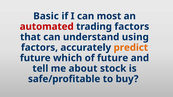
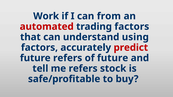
Basic: Basic -> Work (46, 16)
most: most -> from (109, 16)
predict colour: orange -> red (131, 48)
future which: which -> refers (68, 58)
me about: about -> refers (83, 69)
